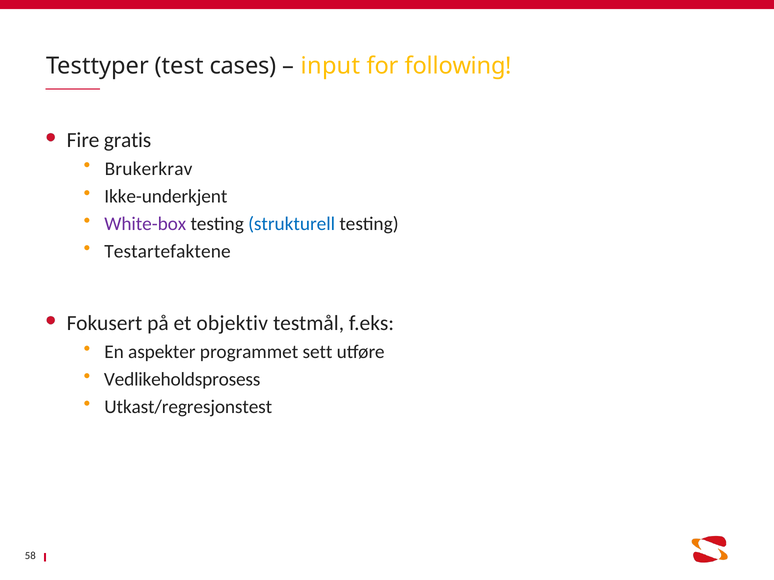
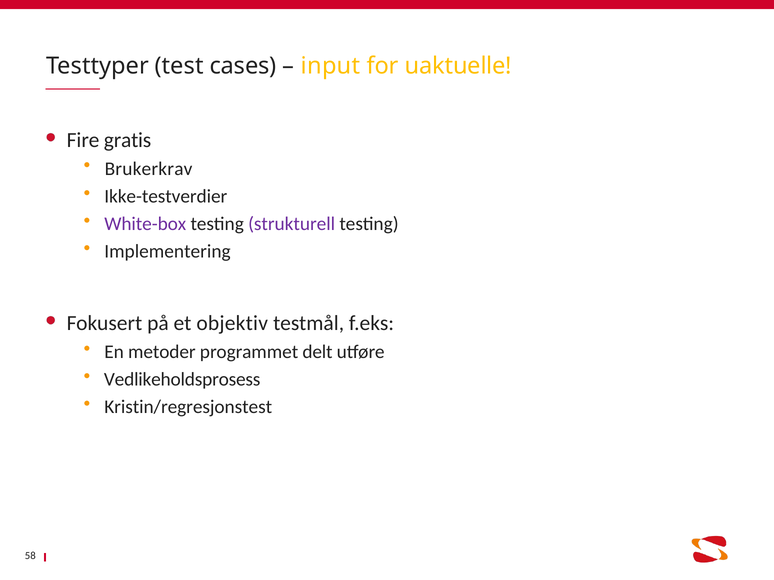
following: following -> uaktuelle (458, 66)
Ikke-underkjent: Ikke-underkjent -> Ikke-testverdier (166, 196)
strukturell colour: blue -> purple (292, 224)
Testartefaktene: Testartefaktene -> Implementering (167, 252)
aspekter: aspekter -> metoder (162, 352)
sett: sett -> delt (318, 352)
Utkast/regresjonstest: Utkast/regresjonstest -> Kristin/regresjonstest (188, 407)
